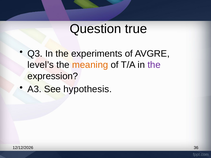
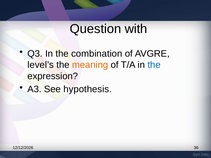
true: true -> with (136, 29)
experiments: experiments -> combination (97, 54)
the colour: purple -> blue (154, 65)
